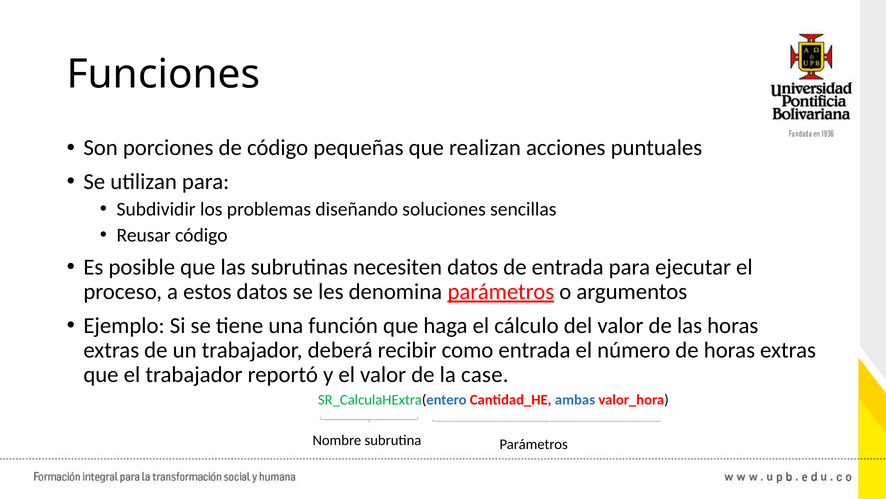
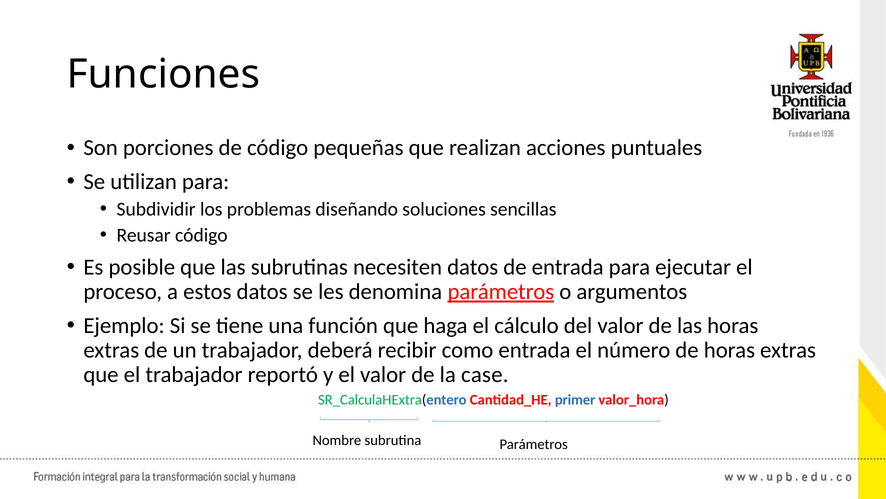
ambas: ambas -> primer (575, 399)
